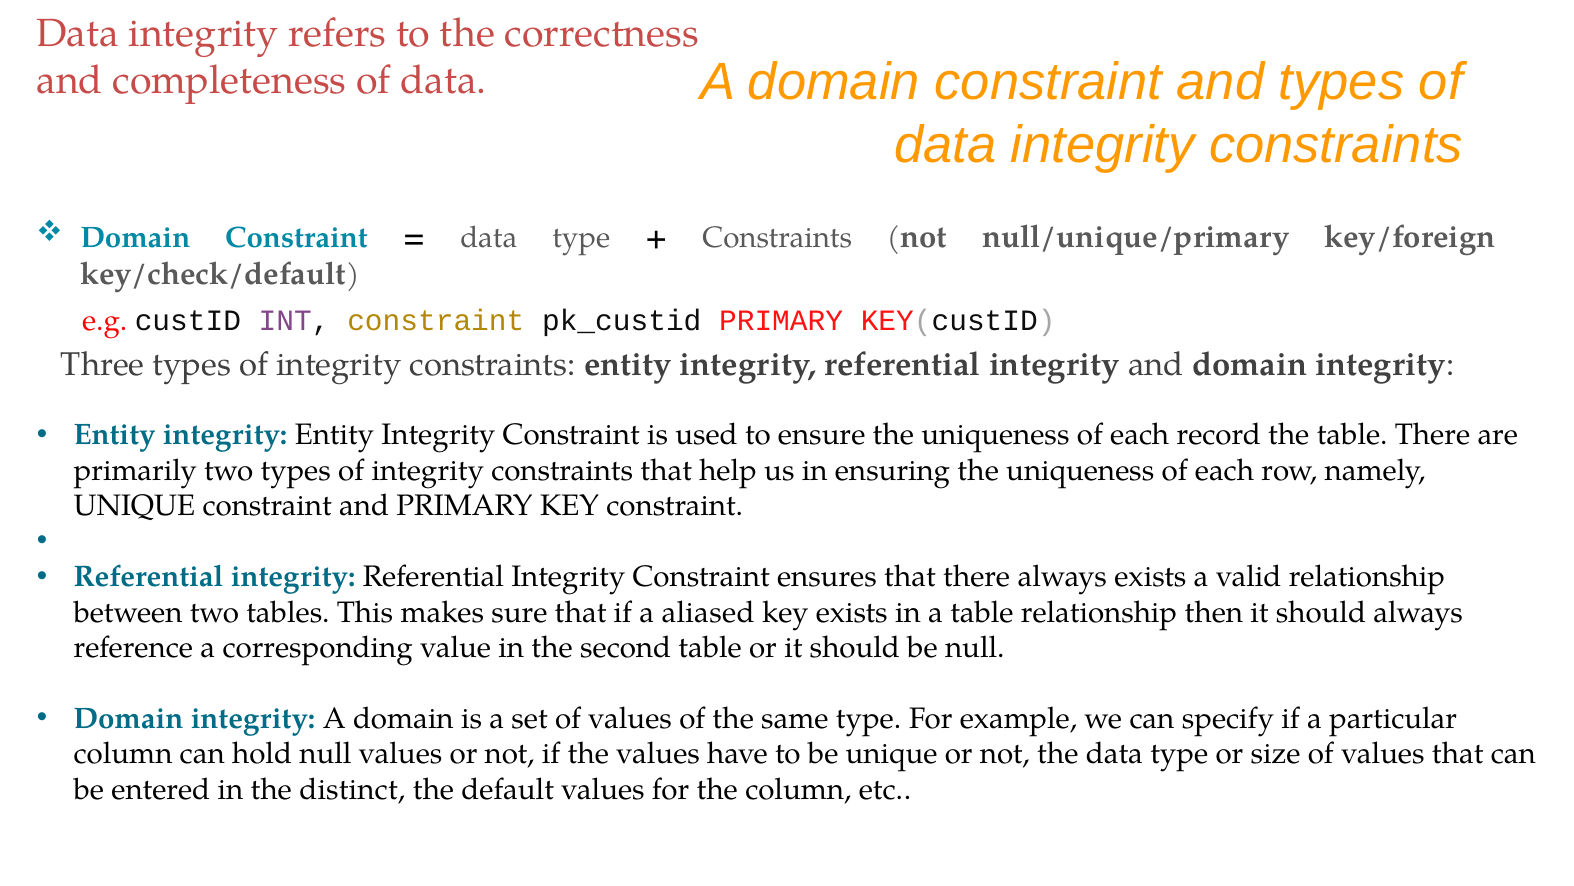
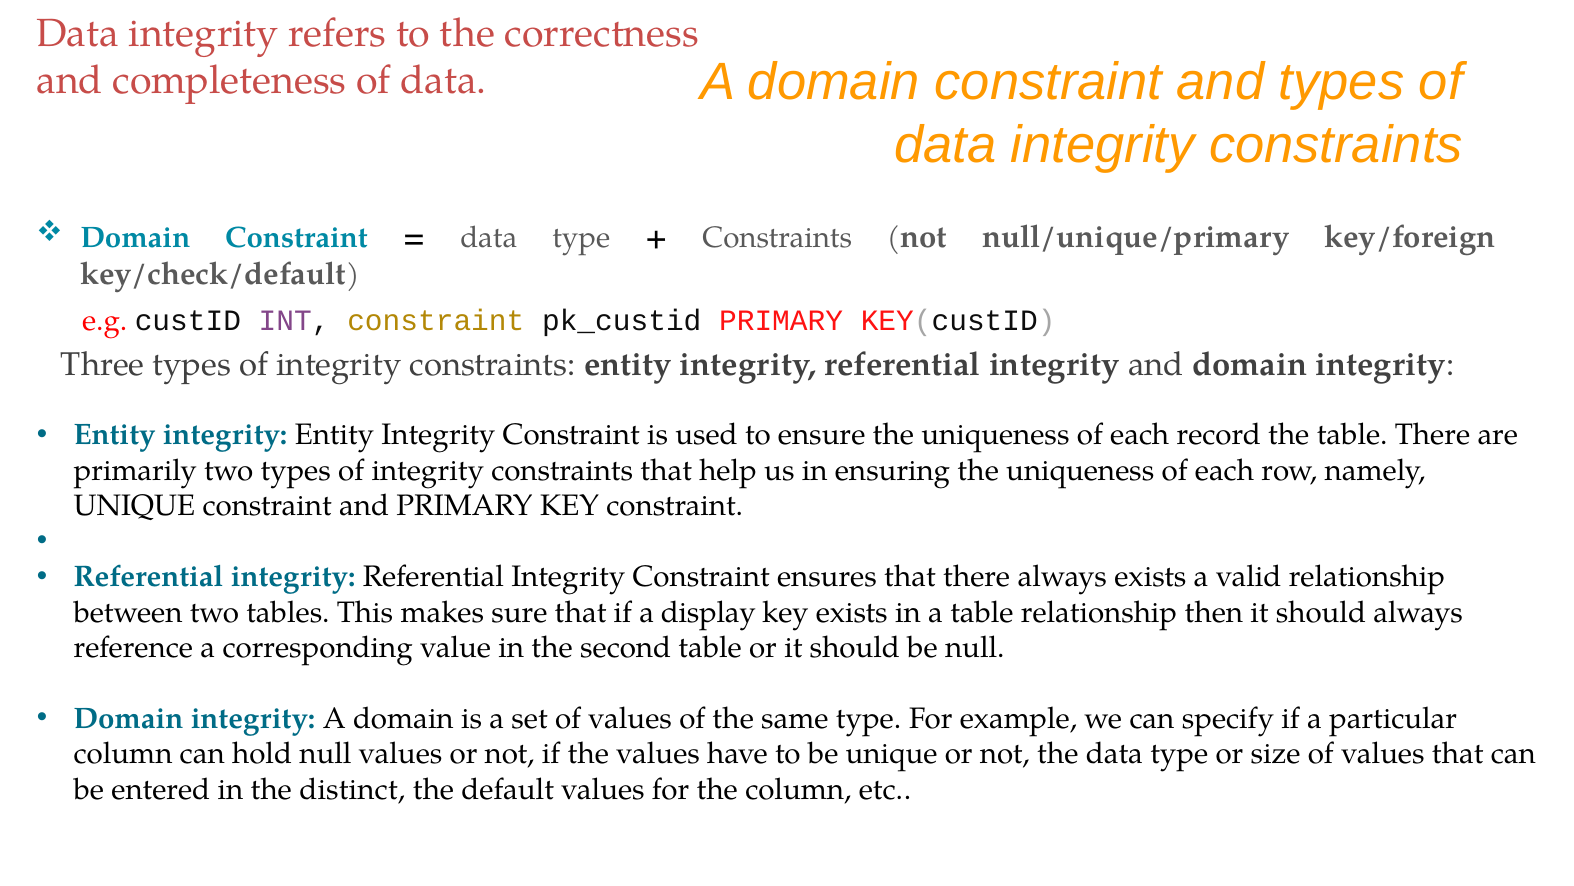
aliased: aliased -> display (708, 612)
